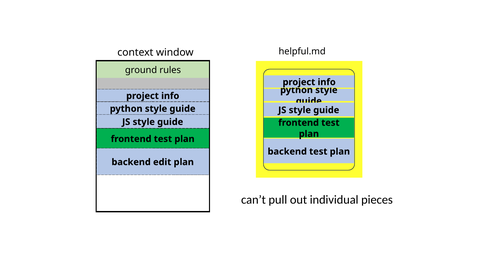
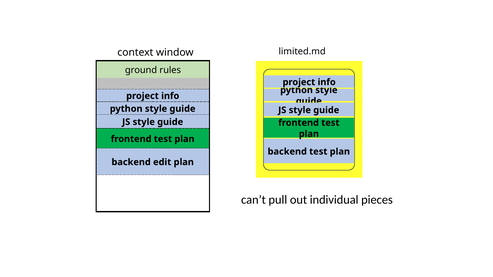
helpful.md: helpful.md -> limited.md (302, 52)
